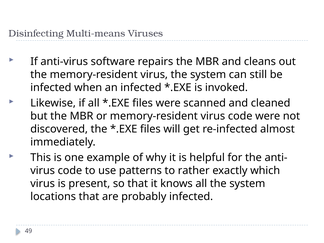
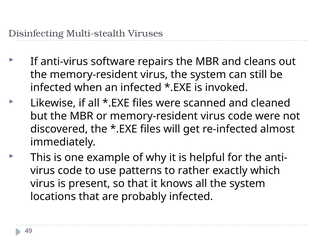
Multi-means: Multi-means -> Multi-stealth (96, 34)
